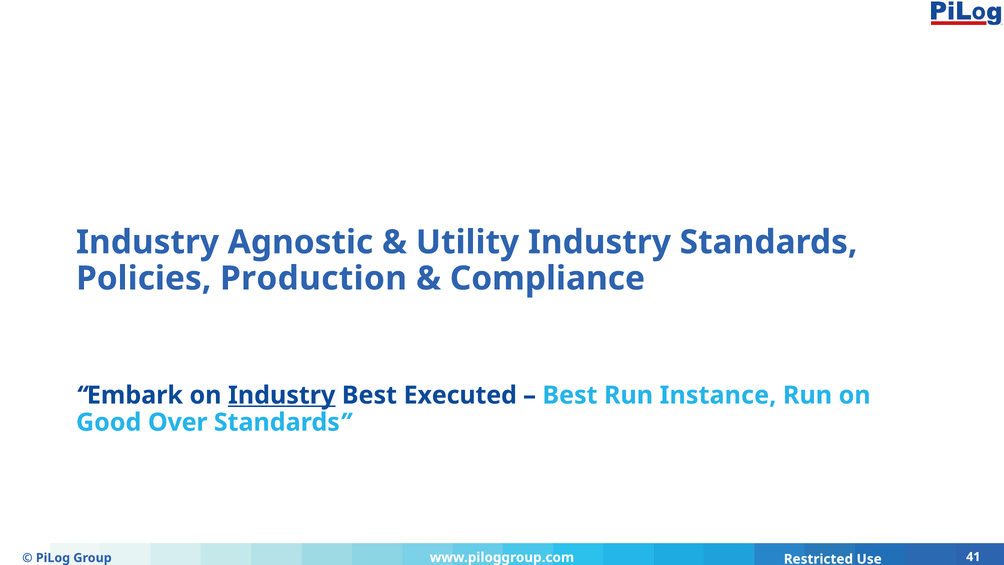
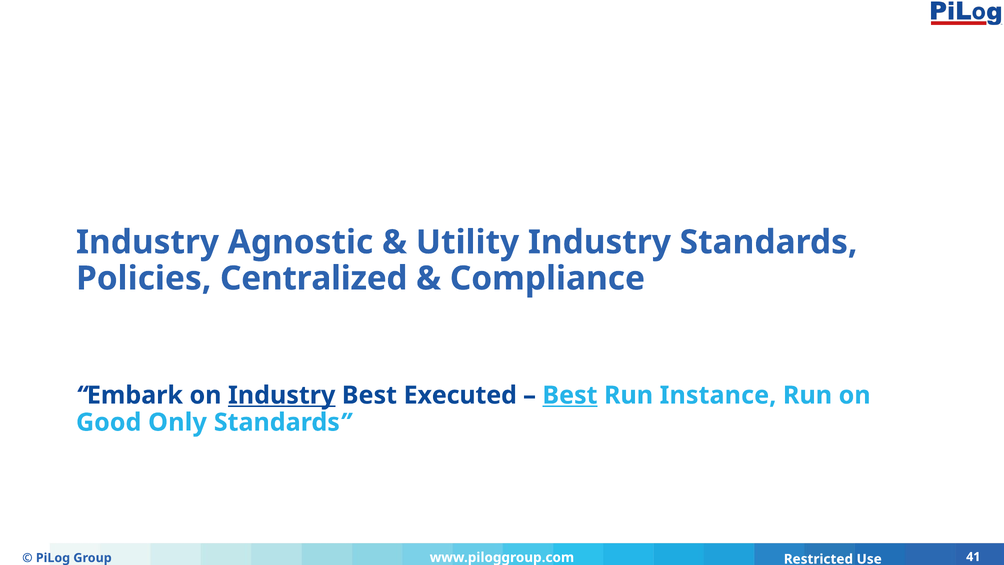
Production: Production -> Centralized (314, 278)
Best underline: none -> present (570, 395)
Over: Over -> Only (177, 422)
